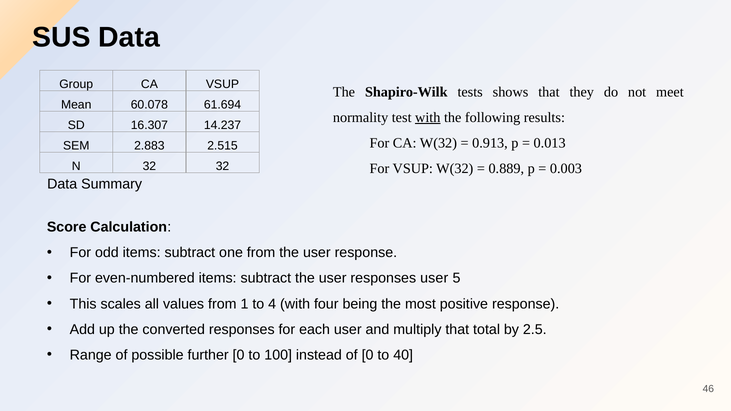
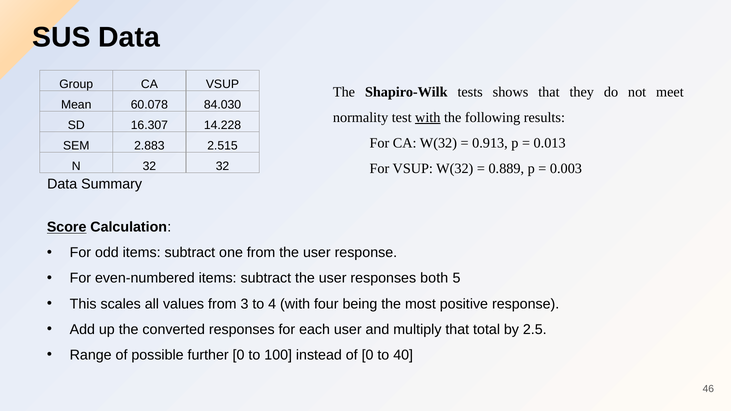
61.694: 61.694 -> 84.030 (223, 105)
14.237: 14.237 -> 14.228 (223, 125)
Score underline: none -> present (67, 227)
responses user: user -> both (434, 278)
1: 1 -> 3 (244, 304)
